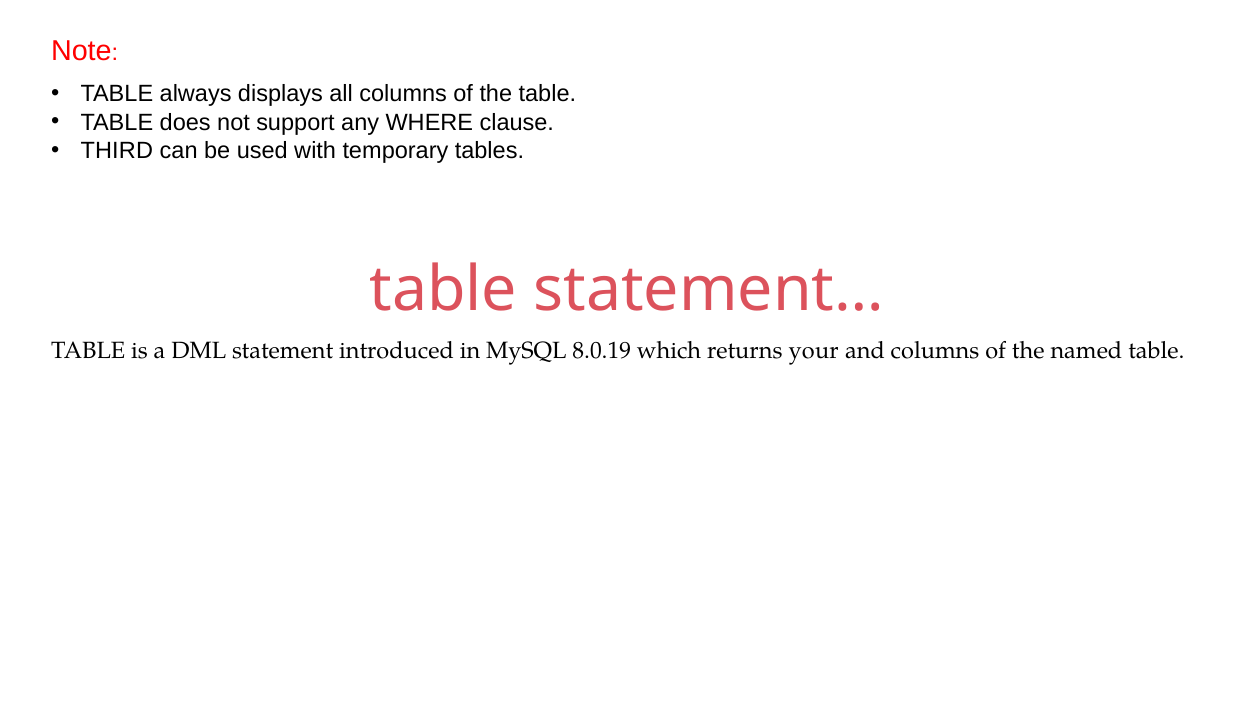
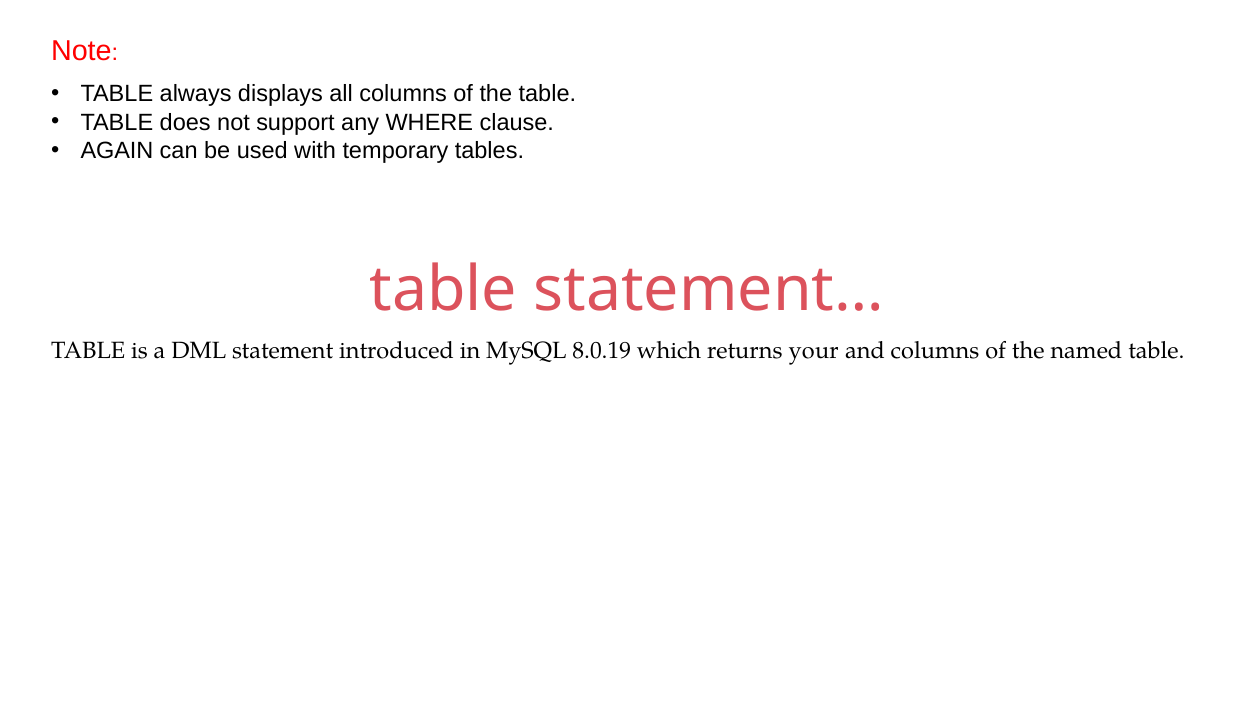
THIRD: THIRD -> AGAIN (117, 151)
